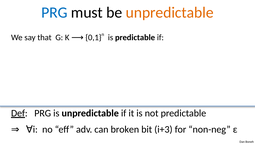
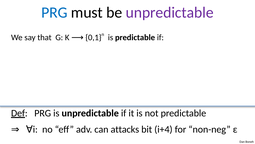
unpredictable colour: orange -> purple (170, 13)
broken: broken -> attacks (125, 129)
i+3: i+3 -> i+4 (163, 129)
